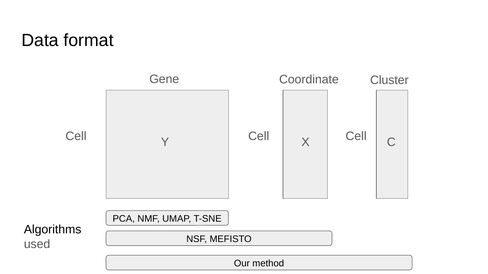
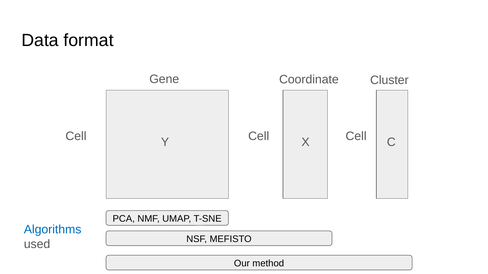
Algorithms colour: black -> blue (53, 230)
